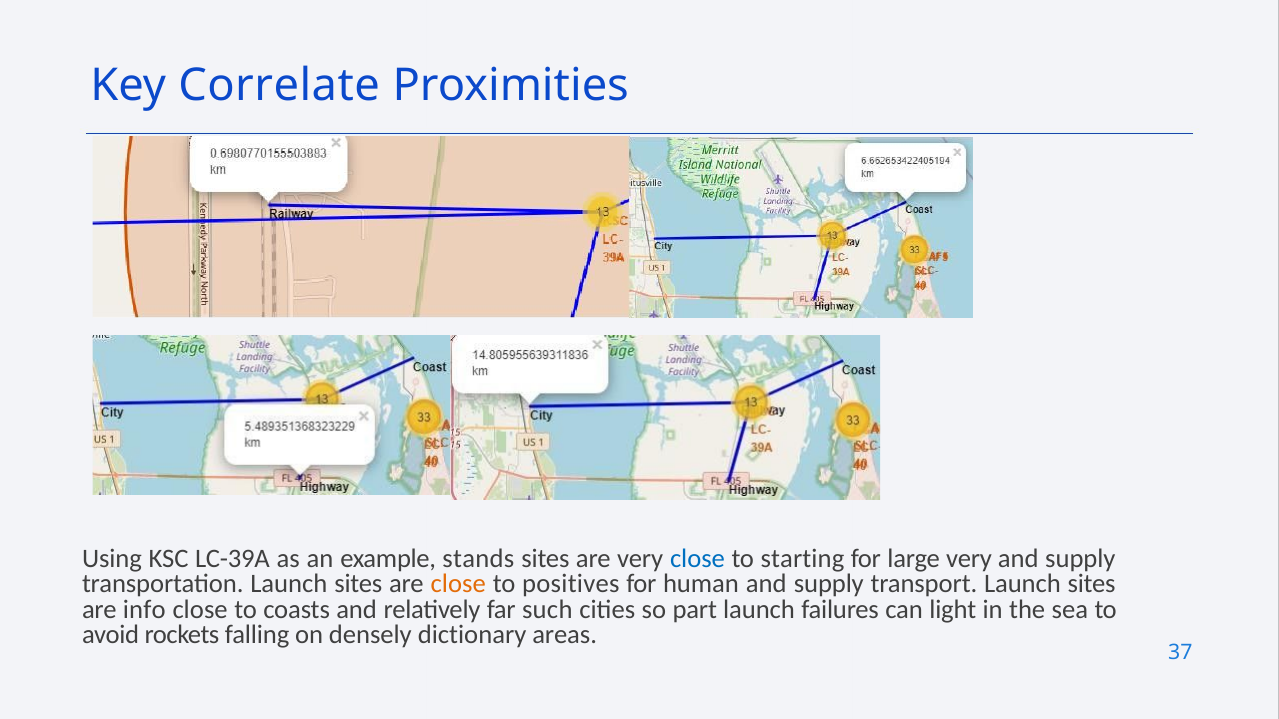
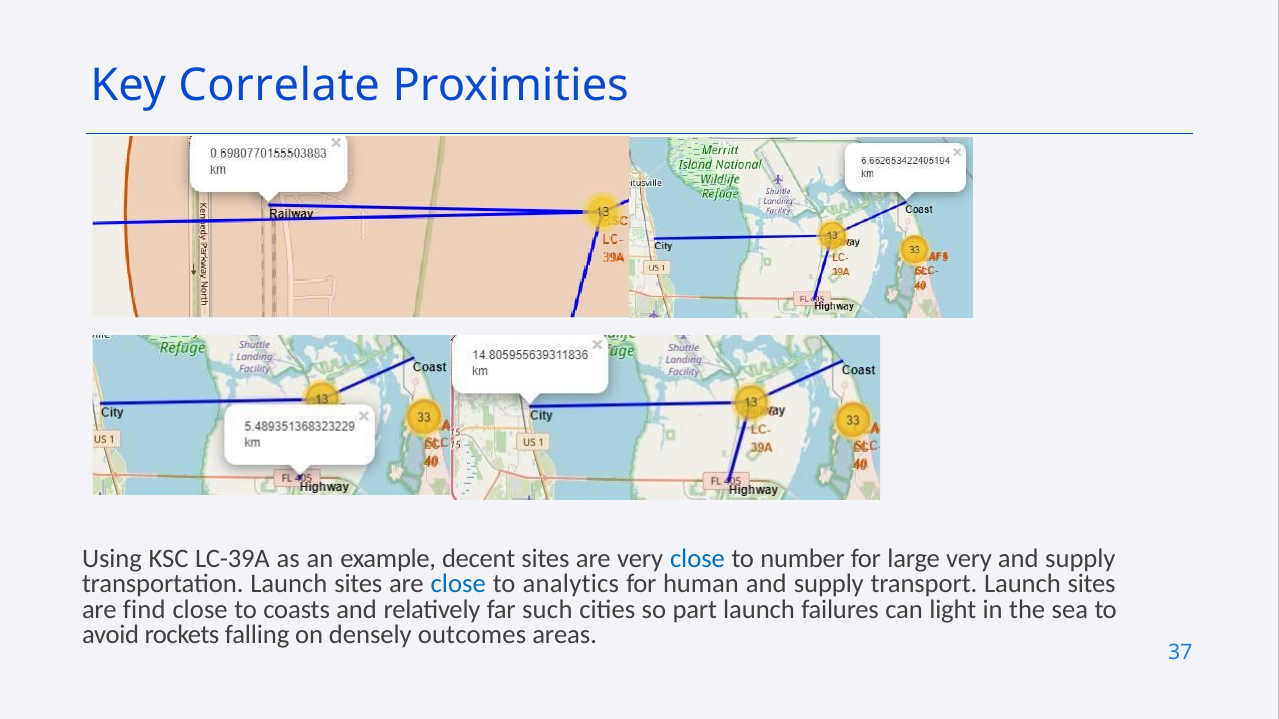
stands: stands -> decent (479, 559)
starting: starting -> number (803, 559)
close colour: orange -> blue (458, 584)
positives: positives -> analytics (571, 584)
info: info -> find (144, 610)
dictionary: dictionary -> outcomes (472, 636)
